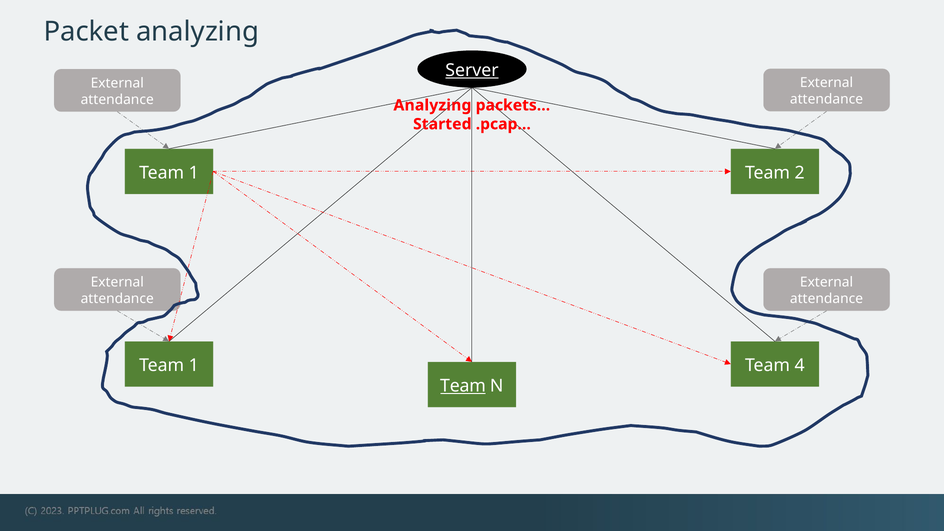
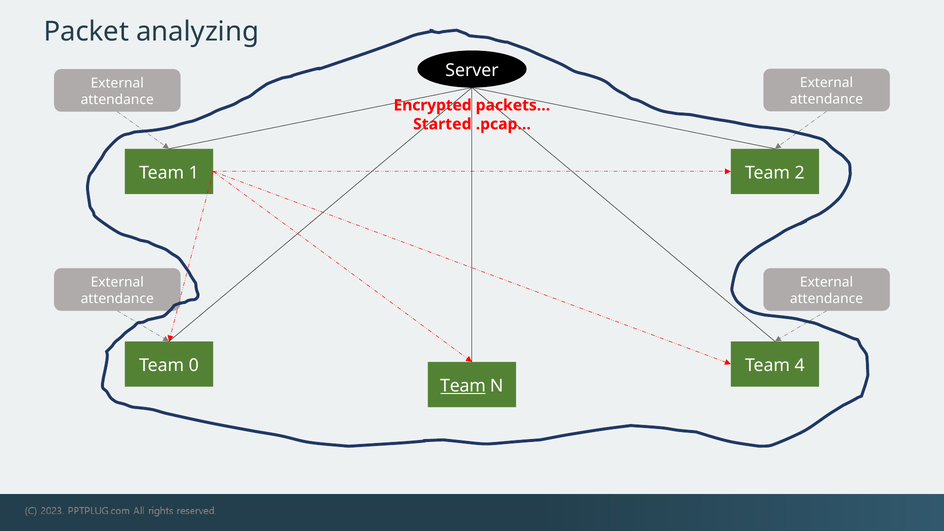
Server underline: present -> none (472, 70)
Analyzing: Analyzing -> Encrypted (433, 105)
1: 1 -> 0 (194, 365)
